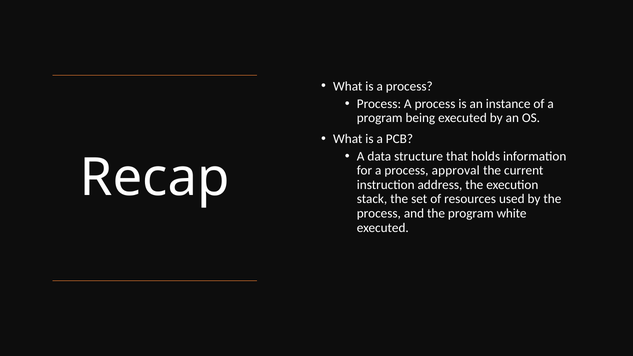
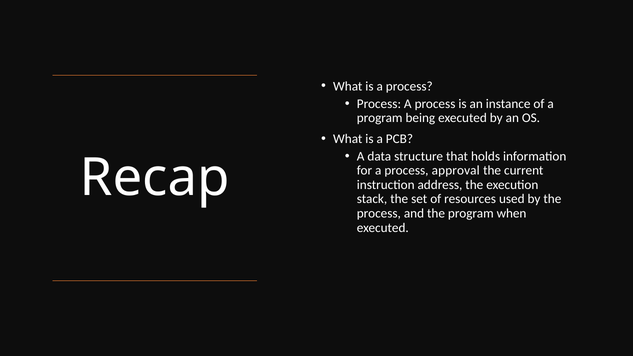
white: white -> when (512, 213)
